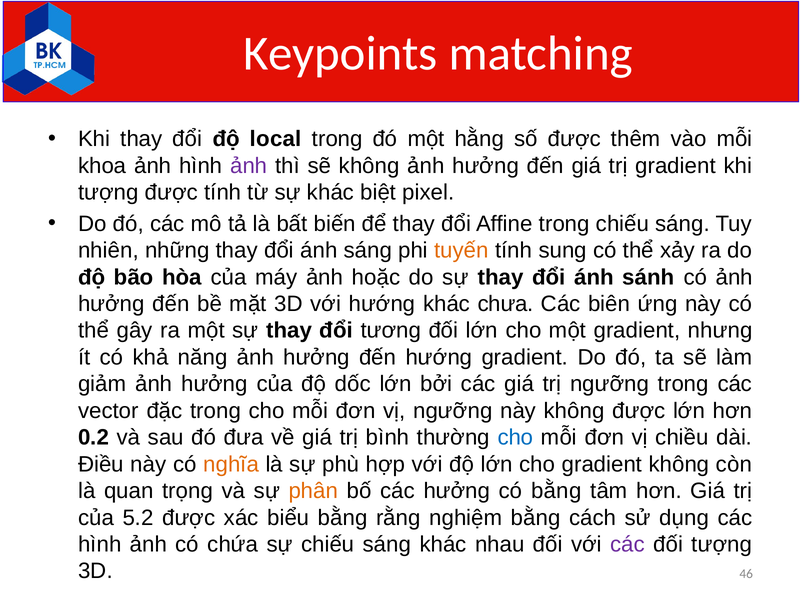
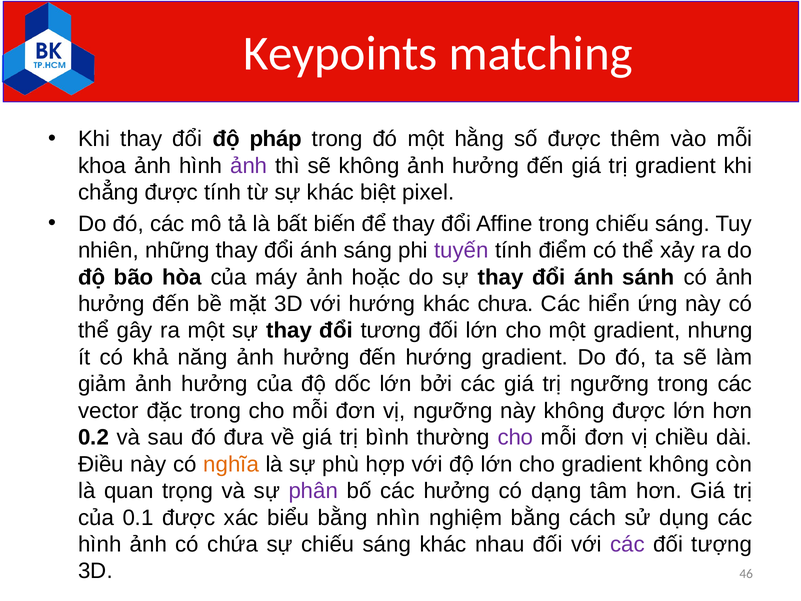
local: local -> pháp (276, 139)
tượng: tượng -> chẳng (108, 192)
tuyến colour: orange -> purple (462, 250)
sung: sung -> điểm (563, 250)
biên: biên -> hiển (609, 304)
cho colour: blue -> purple (515, 437)
phân colour: orange -> purple (313, 491)
có bằng: bằng -> dạng (556, 491)
5.2: 5.2 -> 0.1 (138, 517)
rằng: rằng -> nhìn (398, 517)
